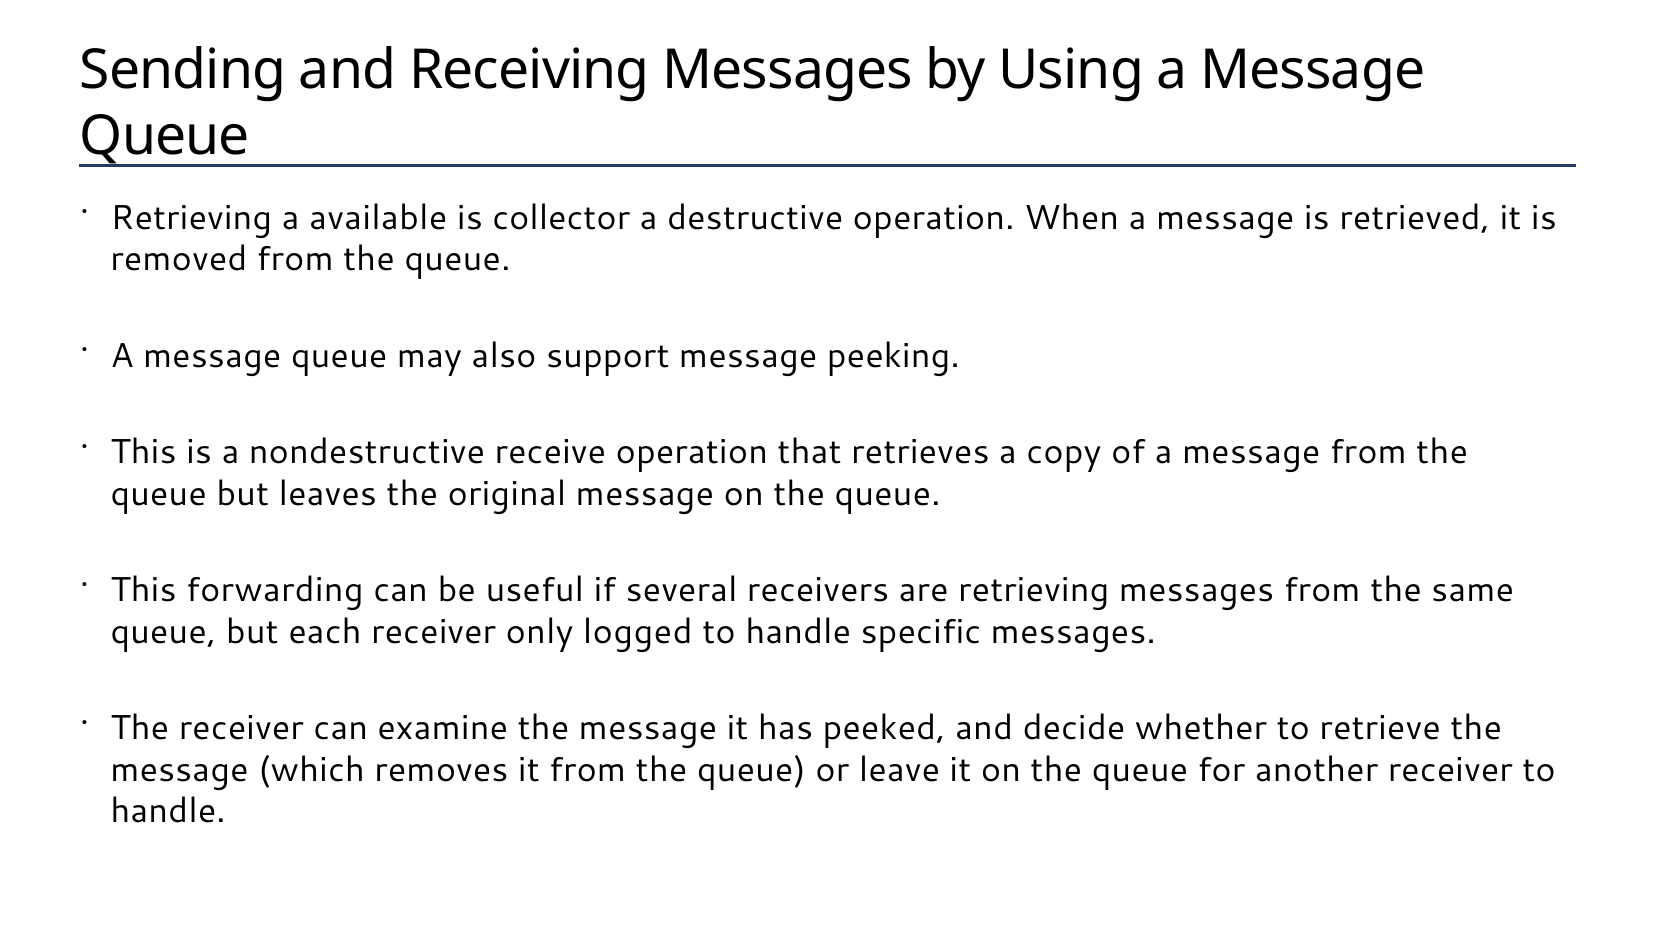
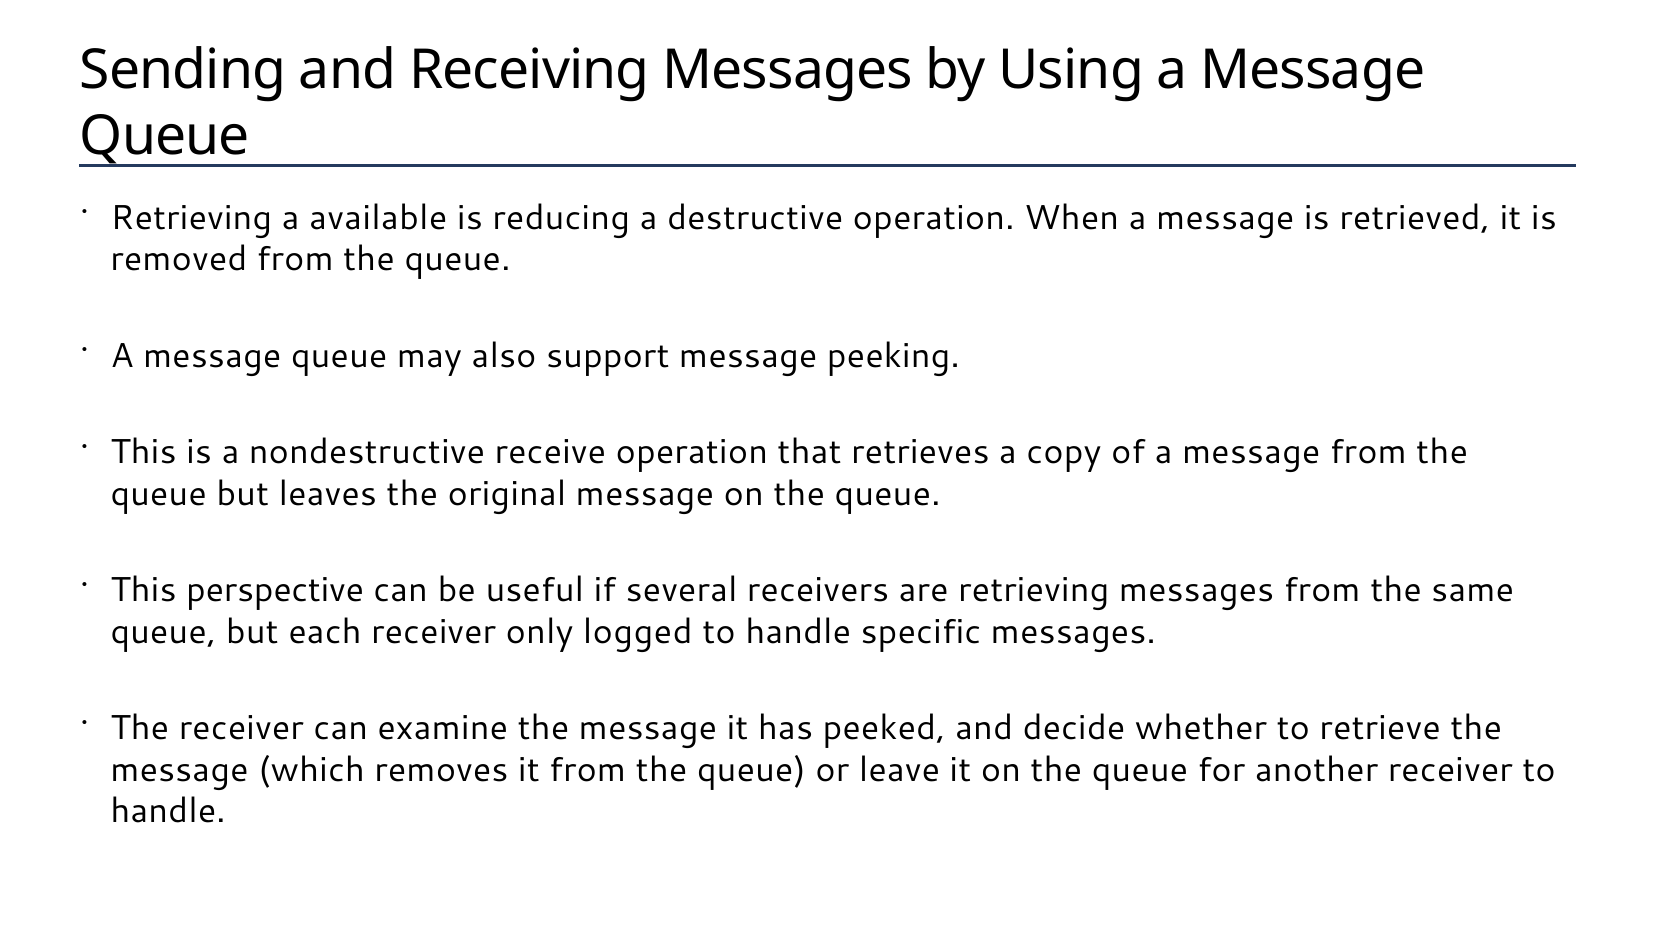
collector: collector -> reducing (561, 218)
forwarding: forwarding -> perspective (275, 590)
